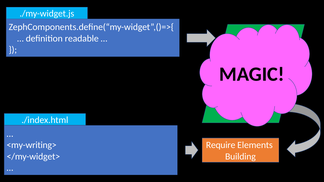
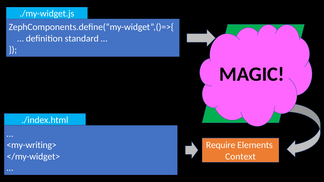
readable: readable -> standard (82, 38)
Building: Building -> Context (240, 157)
